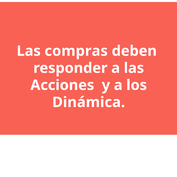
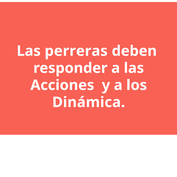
compras: compras -> perreras (76, 51)
